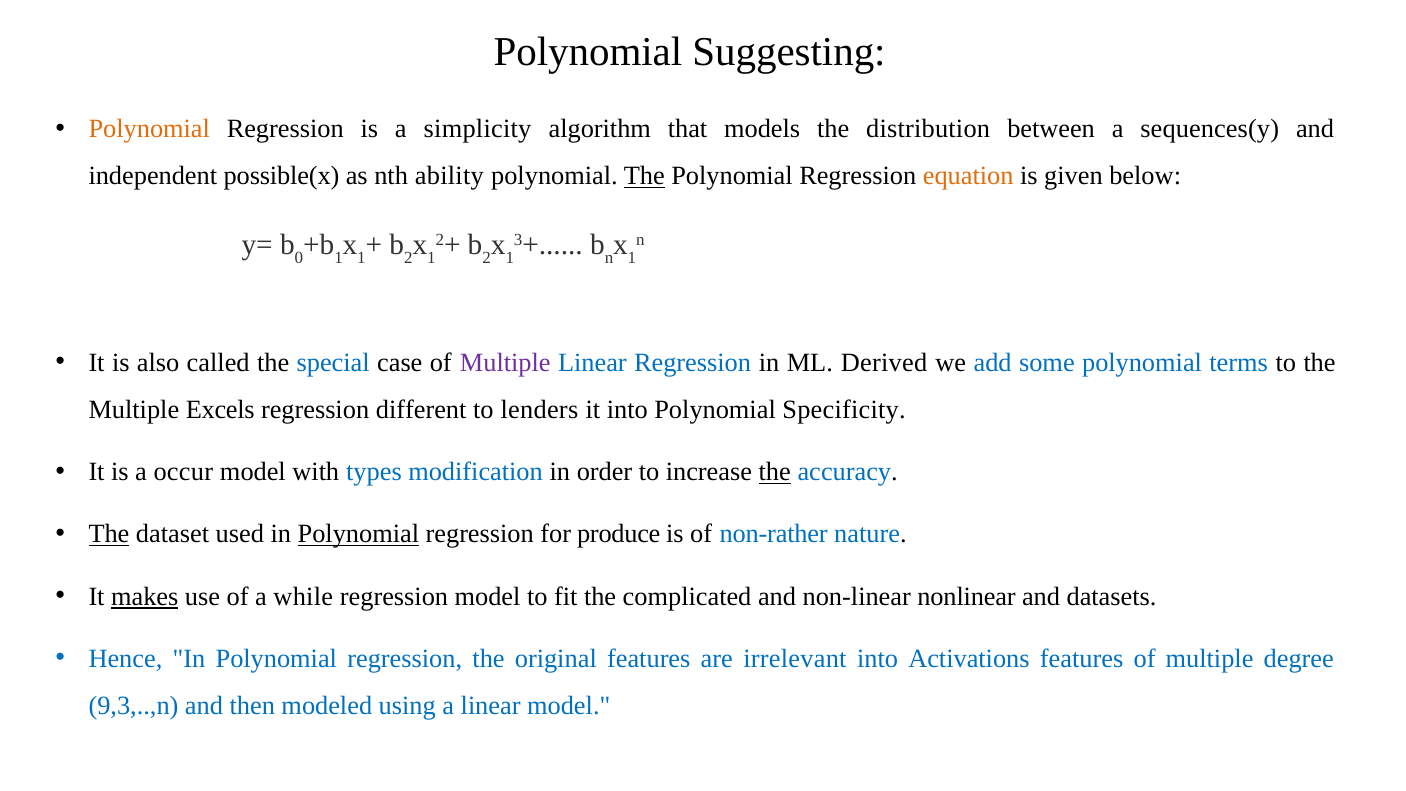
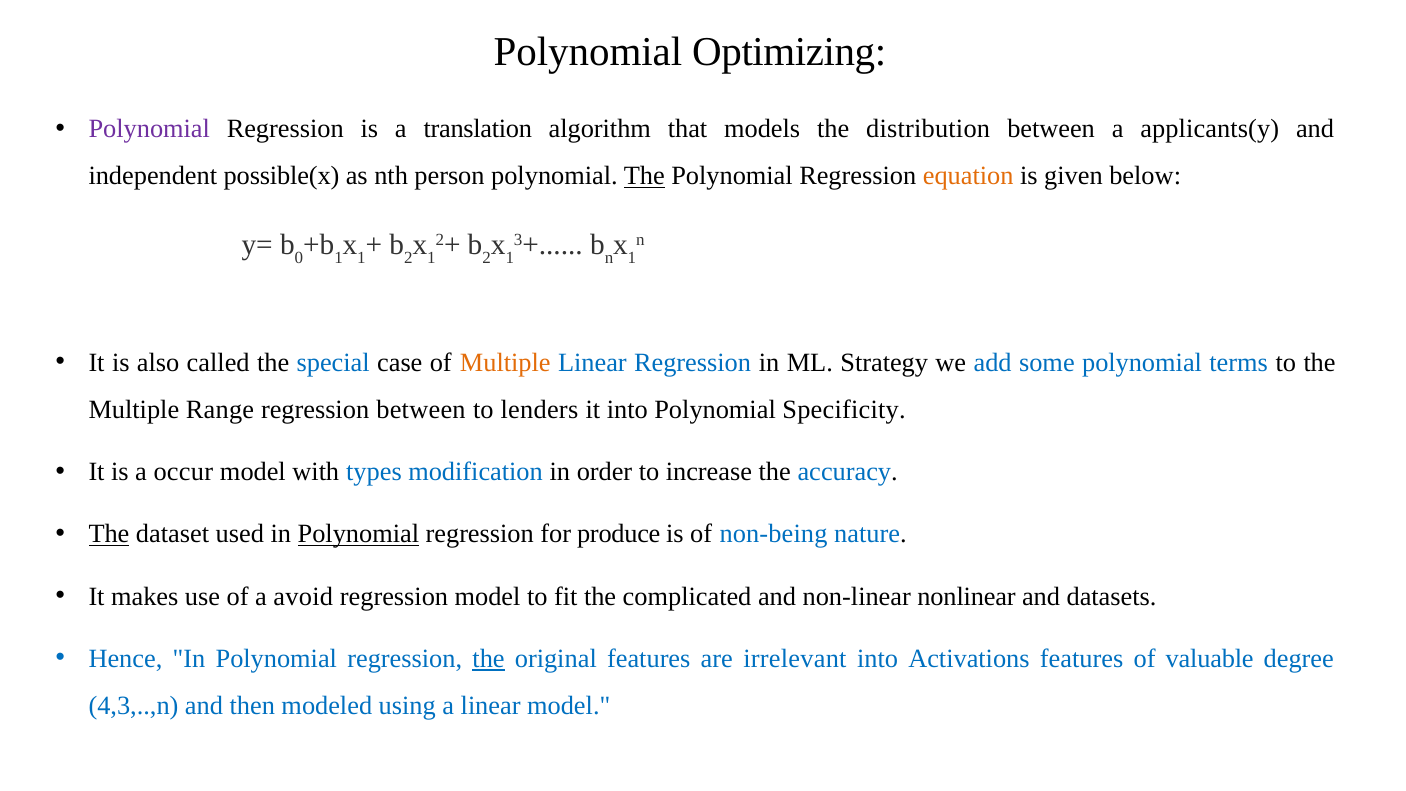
Suggesting: Suggesting -> Optimizing (789, 52)
Polynomial colour: orange -> purple (149, 129)
simplicity: simplicity -> translation (478, 129)
sequences(y: sequences(y -> applicants(y (1210, 129)
ability: ability -> person (450, 176)
Multiple colour: purple -> orange (505, 363)
Derived: Derived -> Strategy (884, 363)
Excels: Excels -> Range (220, 410)
regression different: different -> between (421, 410)
the underline: present -> none (775, 472)
non-rather: non-rather -> non-being (773, 534)
makes underline: present -> none (145, 596)
while: while -> avoid (303, 596)
the underline: none -> present (489, 658)
features of multiple: multiple -> valuable (1210, 658)
9,3,..,n: 9,3,..,n -> 4,3,..,n (134, 706)
